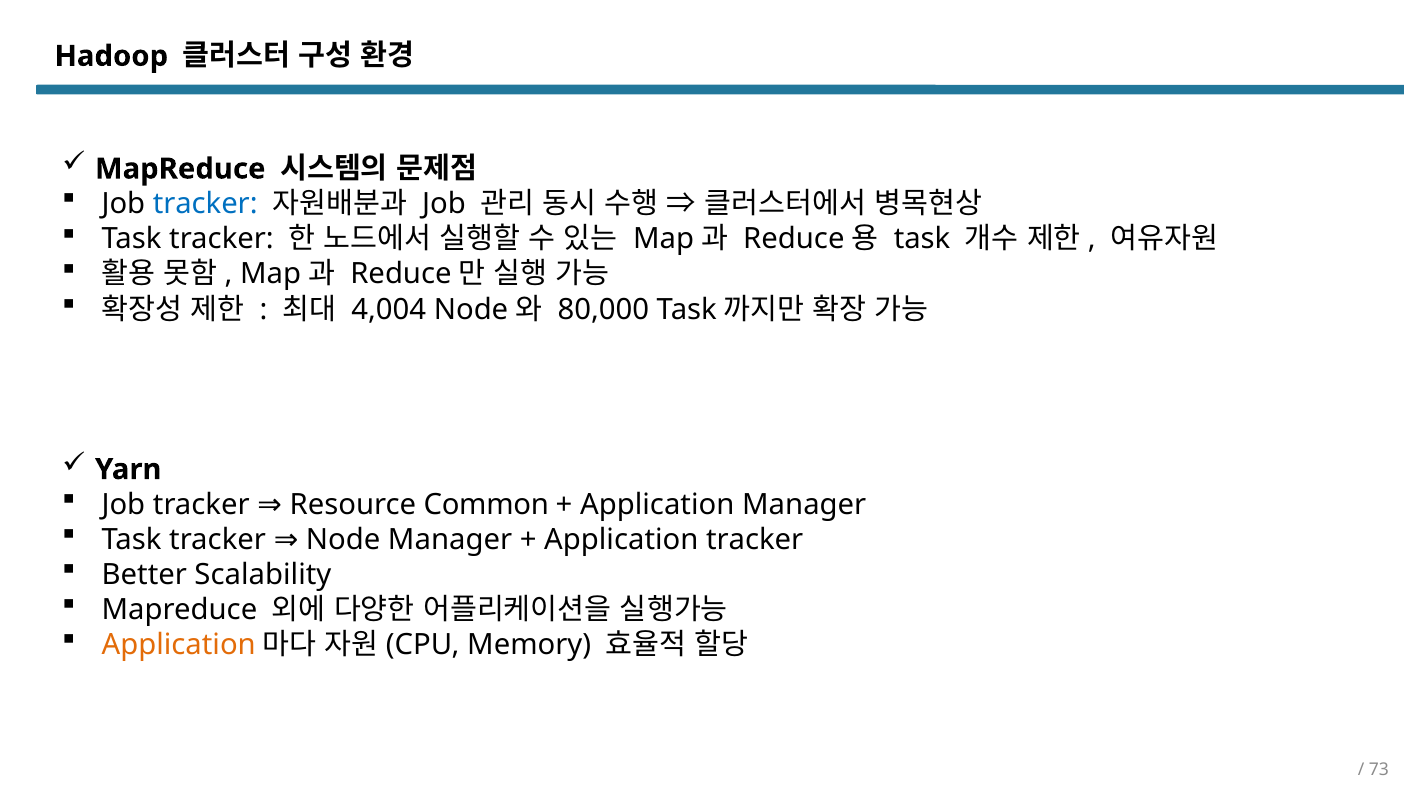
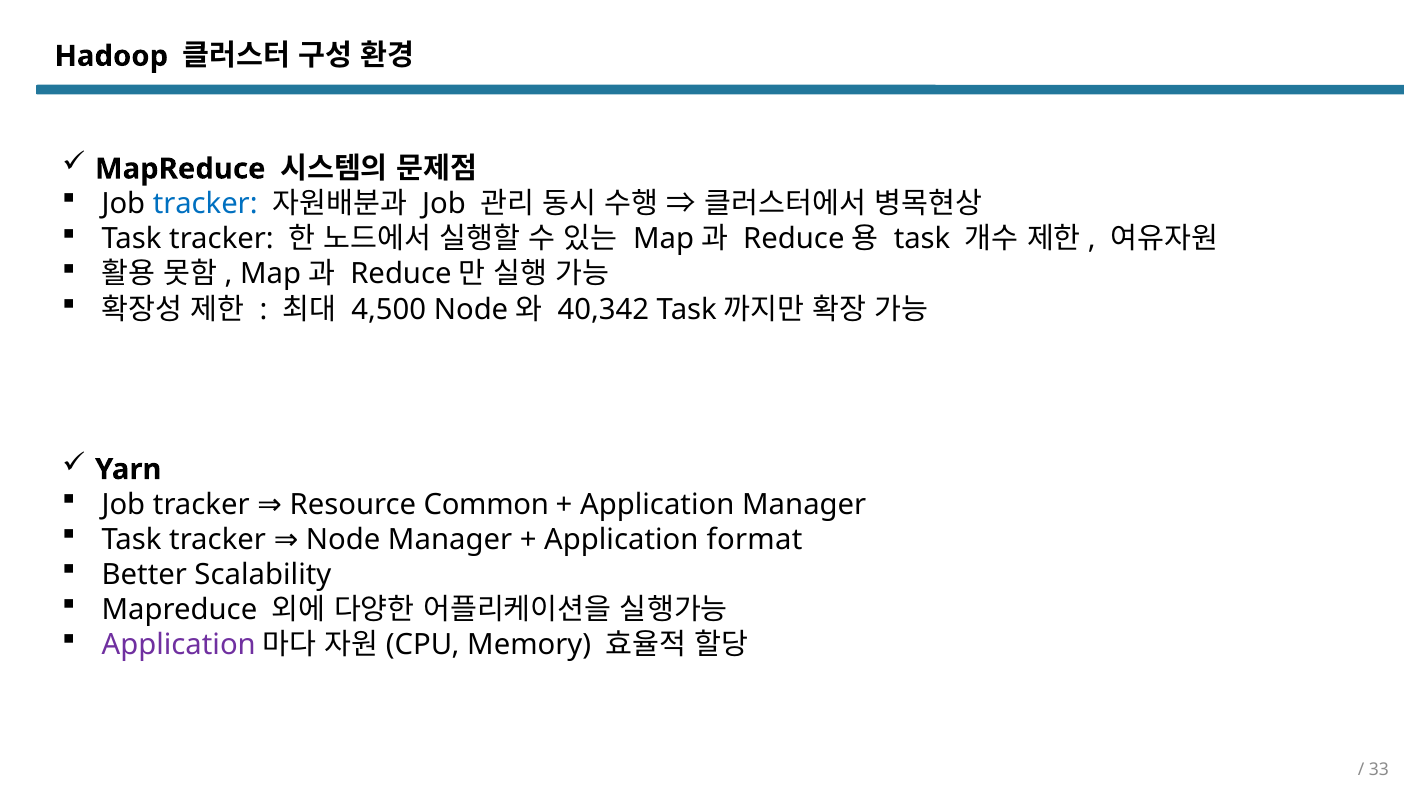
4,004: 4,004 -> 4,500 (389, 309)
80,000: 80,000 -> 40,342 (603, 309)
Application tracker: tracker -> format (755, 540)
Application colour: orange -> purple (179, 645)
73: 73 -> 33 (1379, 769)
